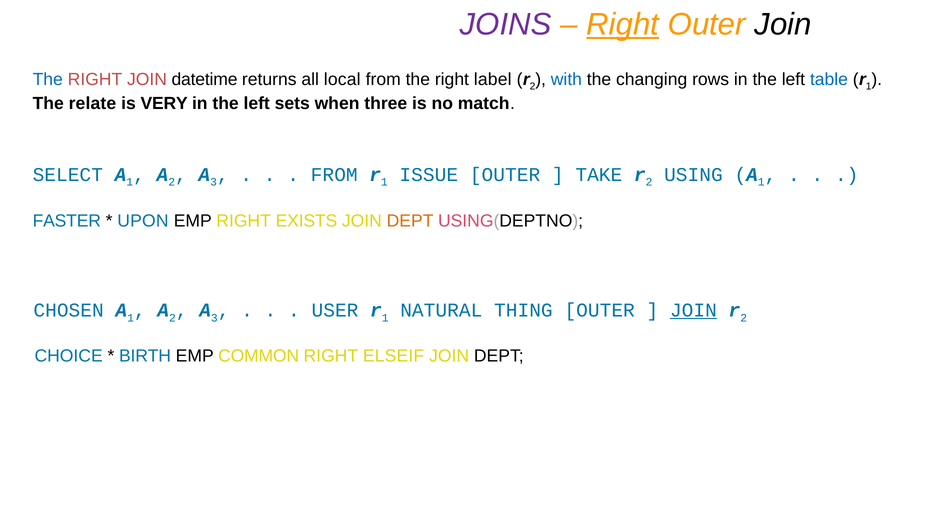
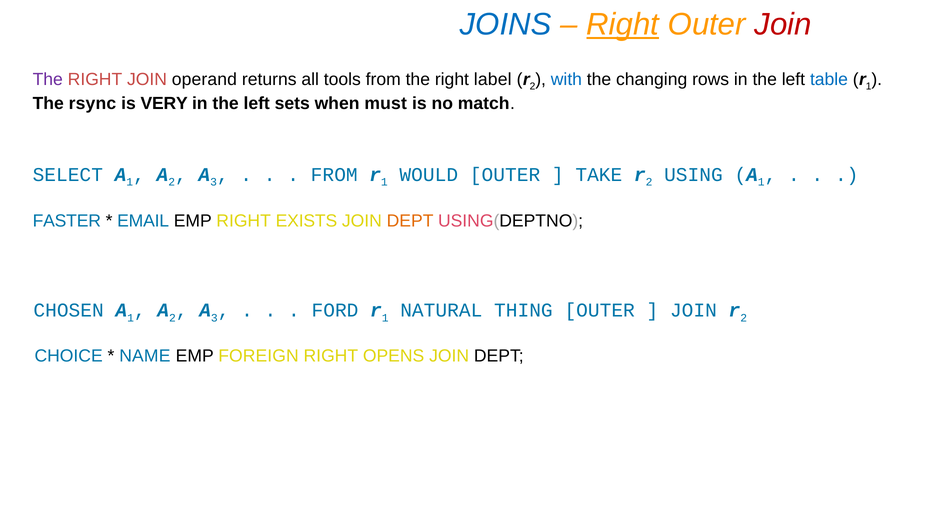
JOINS colour: purple -> blue (506, 24)
Join colour: black -> red (783, 24)
The colour: blue -> purple (48, 80)
datetime: datetime -> operand (204, 80)
local: local -> tools (342, 80)
relate: relate -> rsync (92, 103)
three: three -> must (386, 103)
ISSUE: ISSUE -> WOULD (429, 174)
UPON: UPON -> EMAIL (143, 221)
USER: USER -> FORD (335, 310)
JOIN underline: present -> none (693, 310)
BIRTH: BIRTH -> NAME (145, 356)
COMMON: COMMON -> FOREIGN (259, 356)
ELSEIF: ELSEIF -> OPENS (394, 356)
